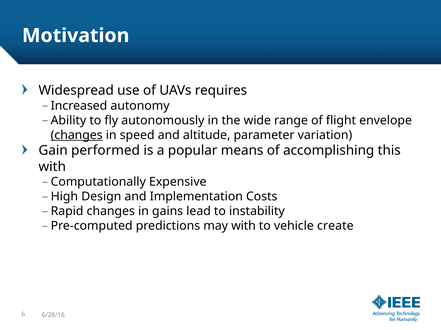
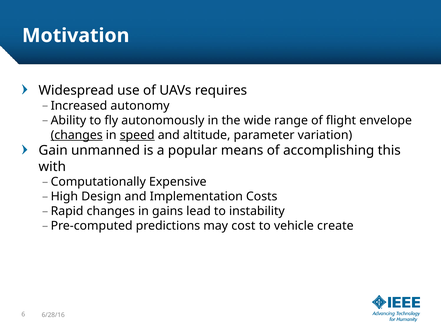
speed underline: none -> present (137, 135)
performed: performed -> unmanned (106, 151)
may with: with -> cost (243, 226)
